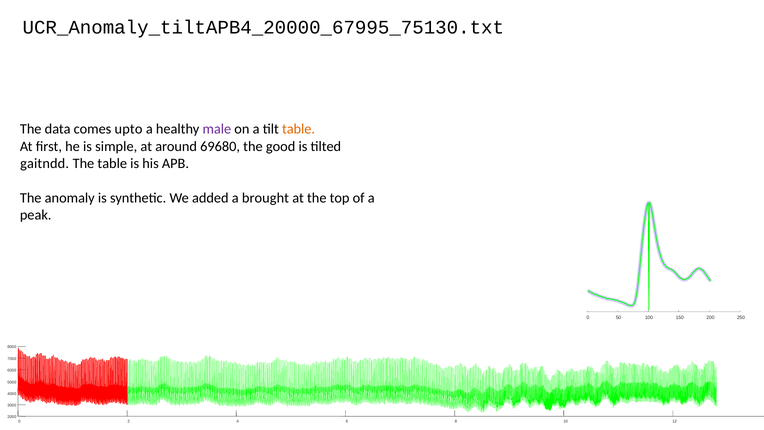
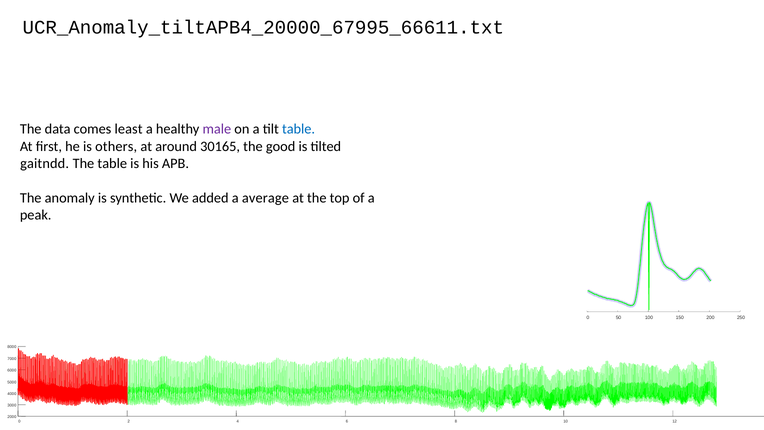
UCR_Anomaly_tiltAPB4_20000_67995_75130.txt: UCR_Anomaly_tiltAPB4_20000_67995_75130.txt -> UCR_Anomaly_tiltAPB4_20000_67995_66611.txt (263, 28)
upto: upto -> least (129, 129)
table colour: orange -> blue (299, 129)
simple: simple -> others (116, 146)
69680: 69680 -> 30165 (220, 146)
brought: brought -> average (265, 198)
